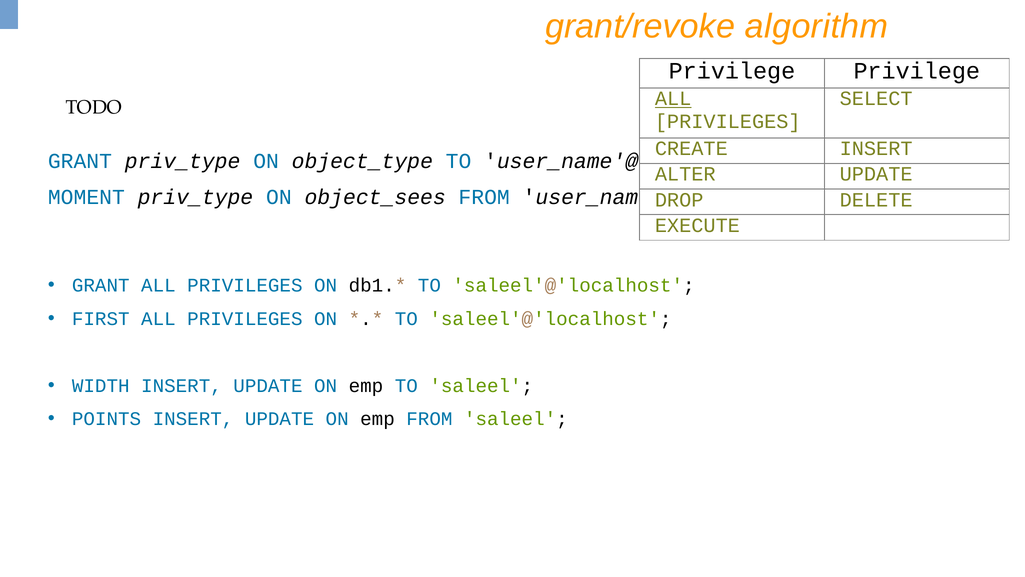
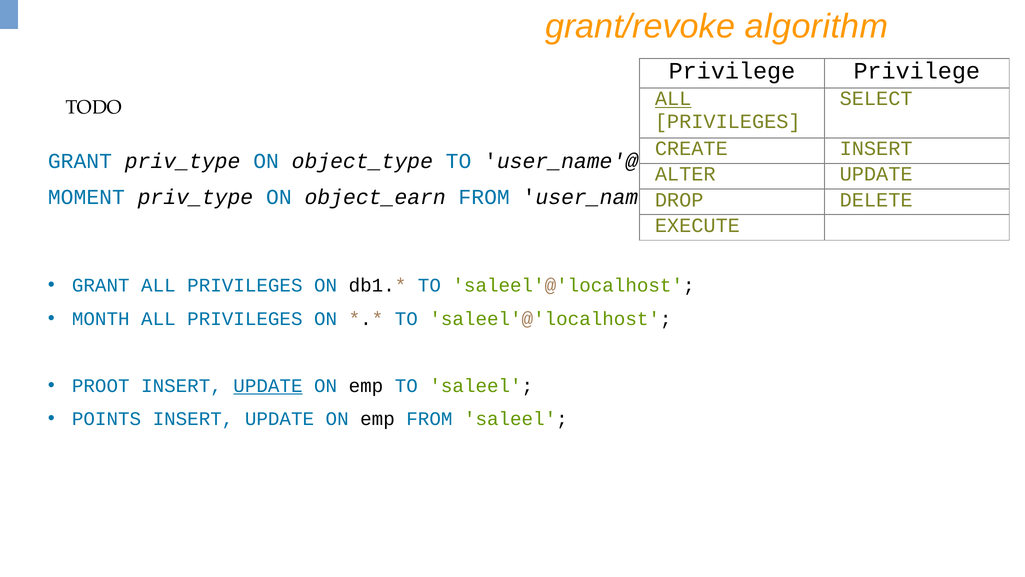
object_sees: object_sees -> object_earn (375, 197)
FIRST: FIRST -> MONTH (101, 319)
WIDTH: WIDTH -> PROOT (101, 385)
UPDATE underline: none -> present (268, 385)
